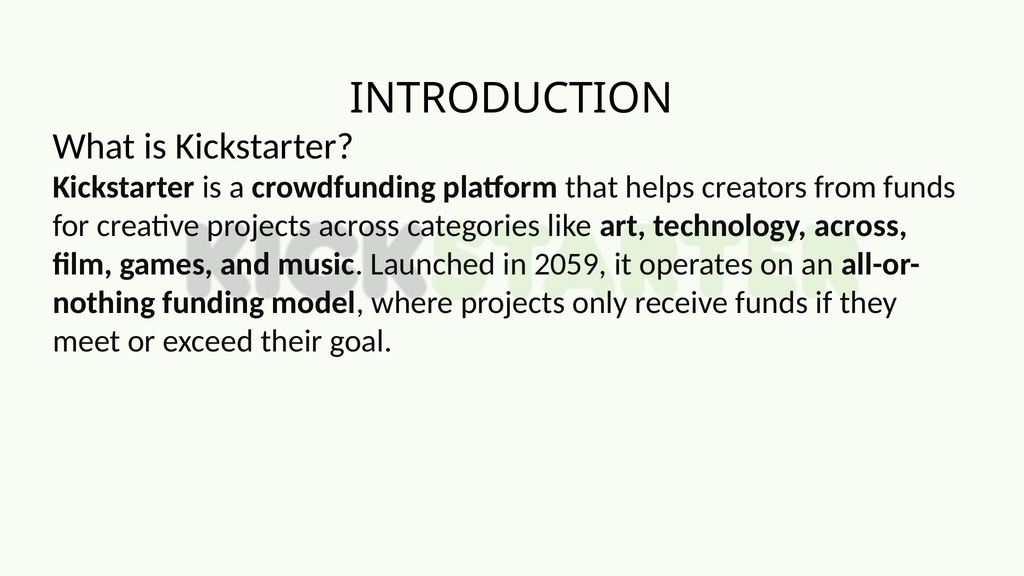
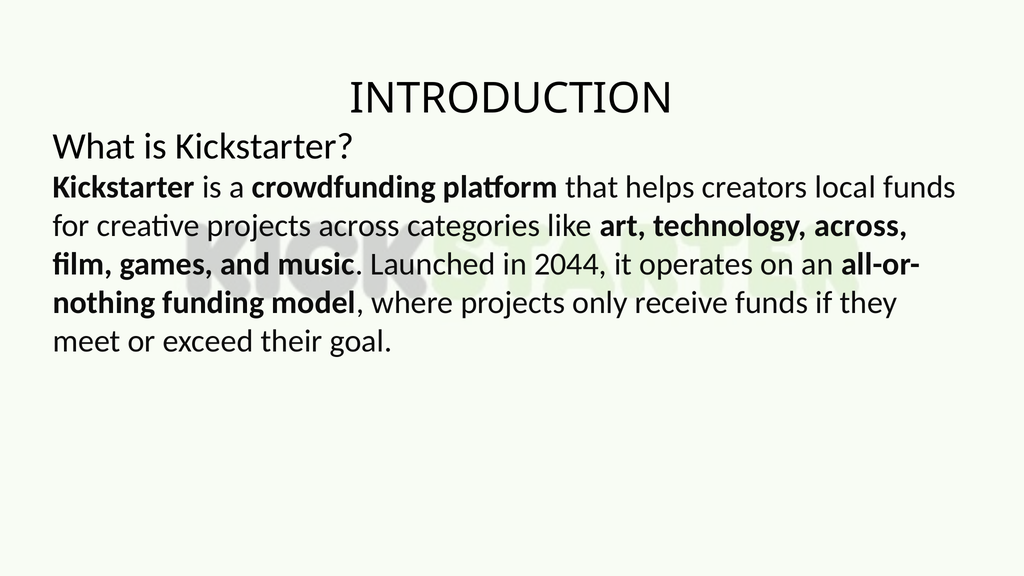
from: from -> local (845, 187)
2059: 2059 -> 2044 (570, 264)
